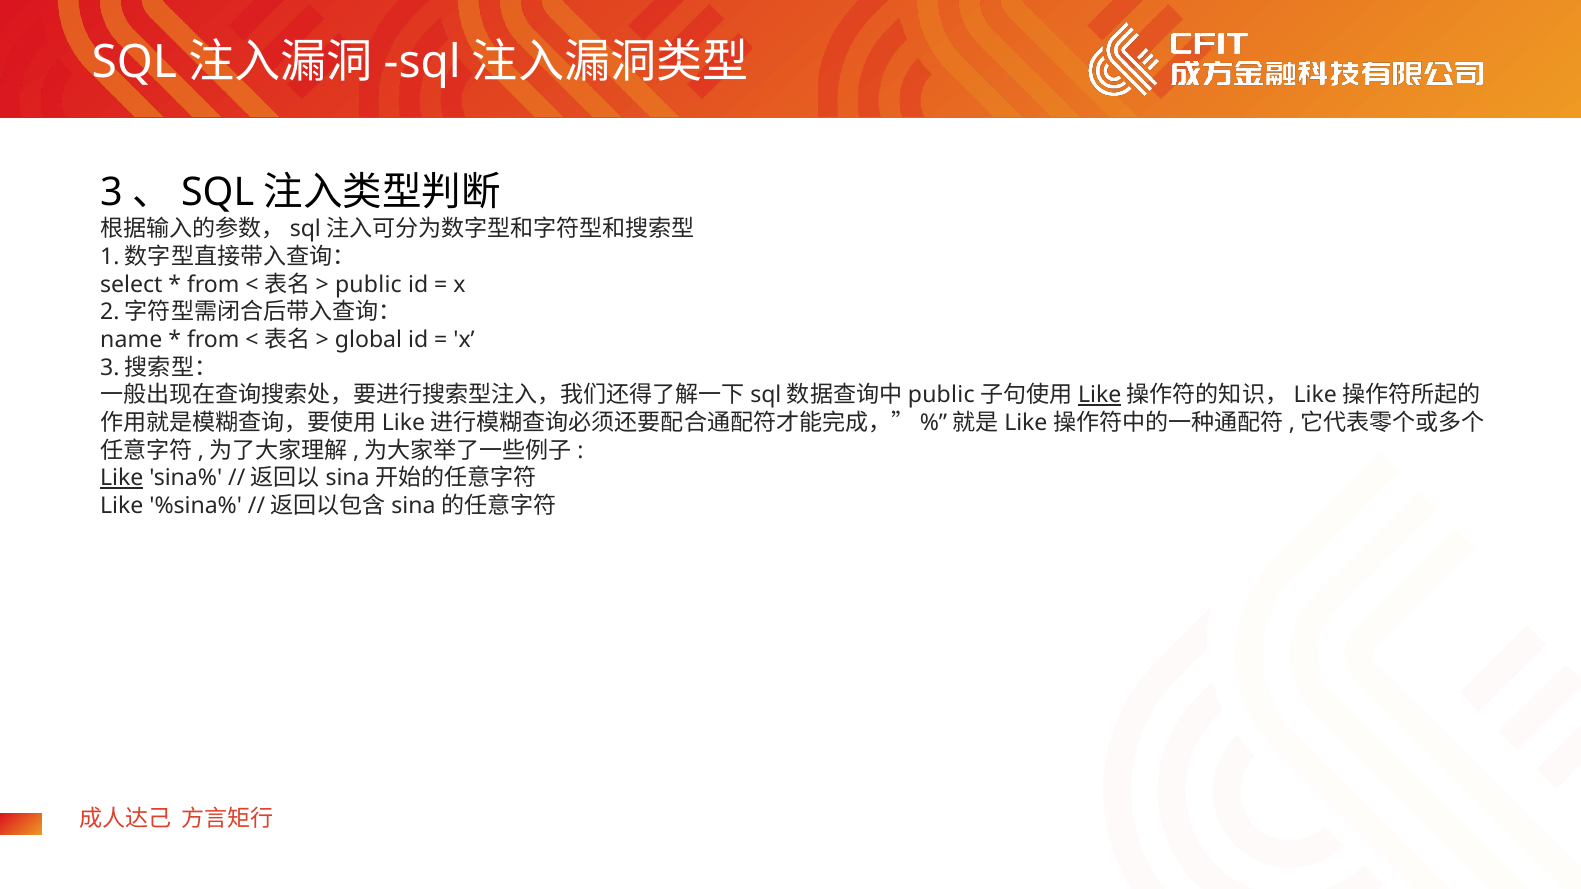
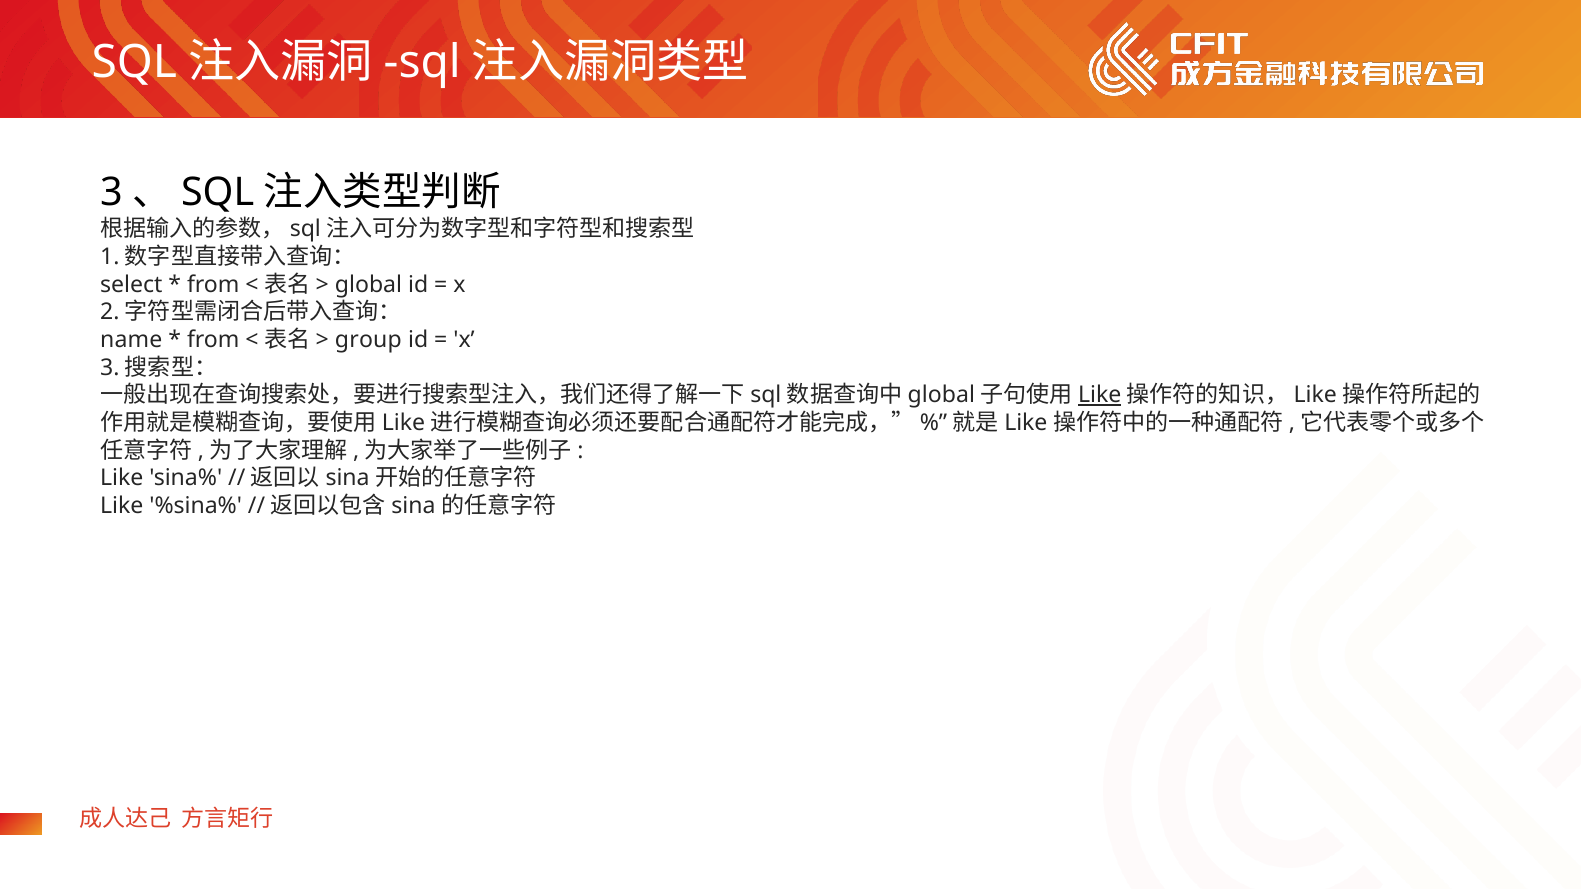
public: public -> global (368, 285)
global: global -> group (368, 340)
public: public -> global (941, 395)
Like underline: present -> none (122, 478)
